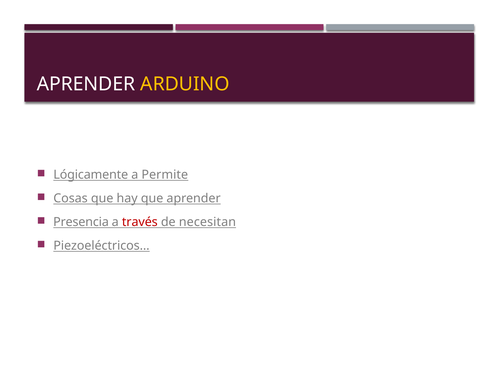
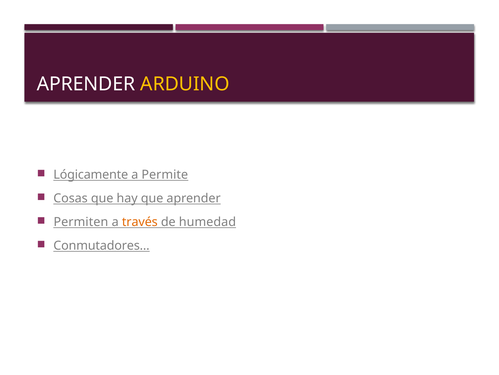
Presencia: Presencia -> Permiten (81, 222)
través colour: red -> orange (140, 222)
necesitan: necesitan -> humedad (207, 222)
Piezoeléctricos…: Piezoeléctricos… -> Conmutadores… (101, 245)
